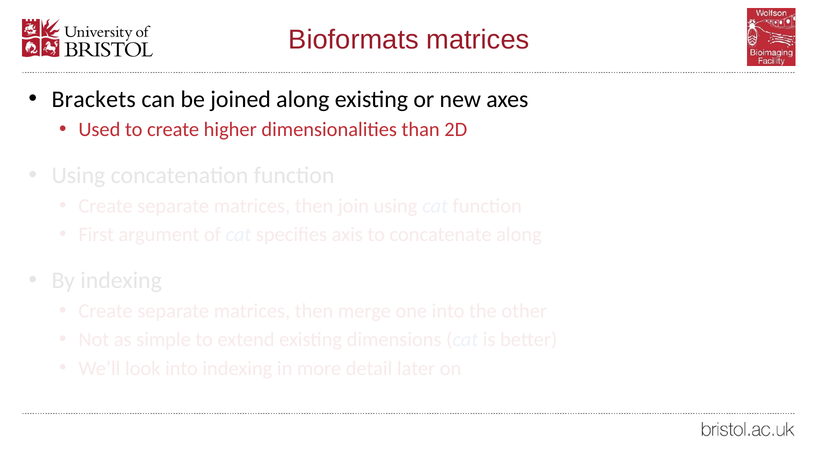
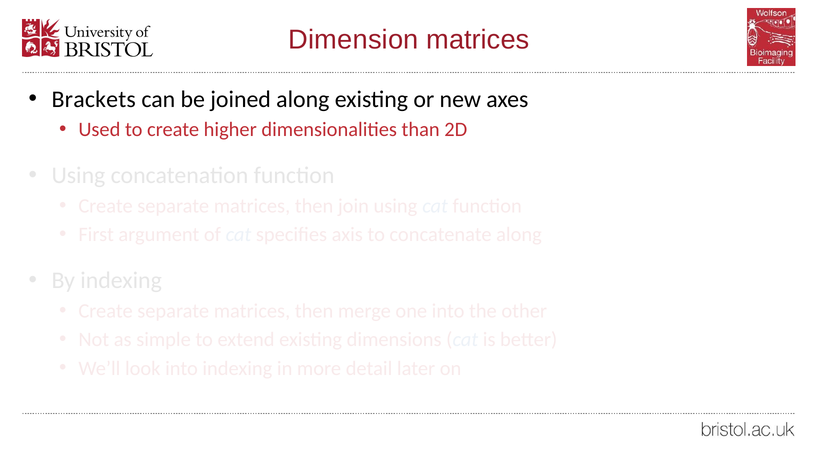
Bioformats: Bioformats -> Dimension (353, 40)
